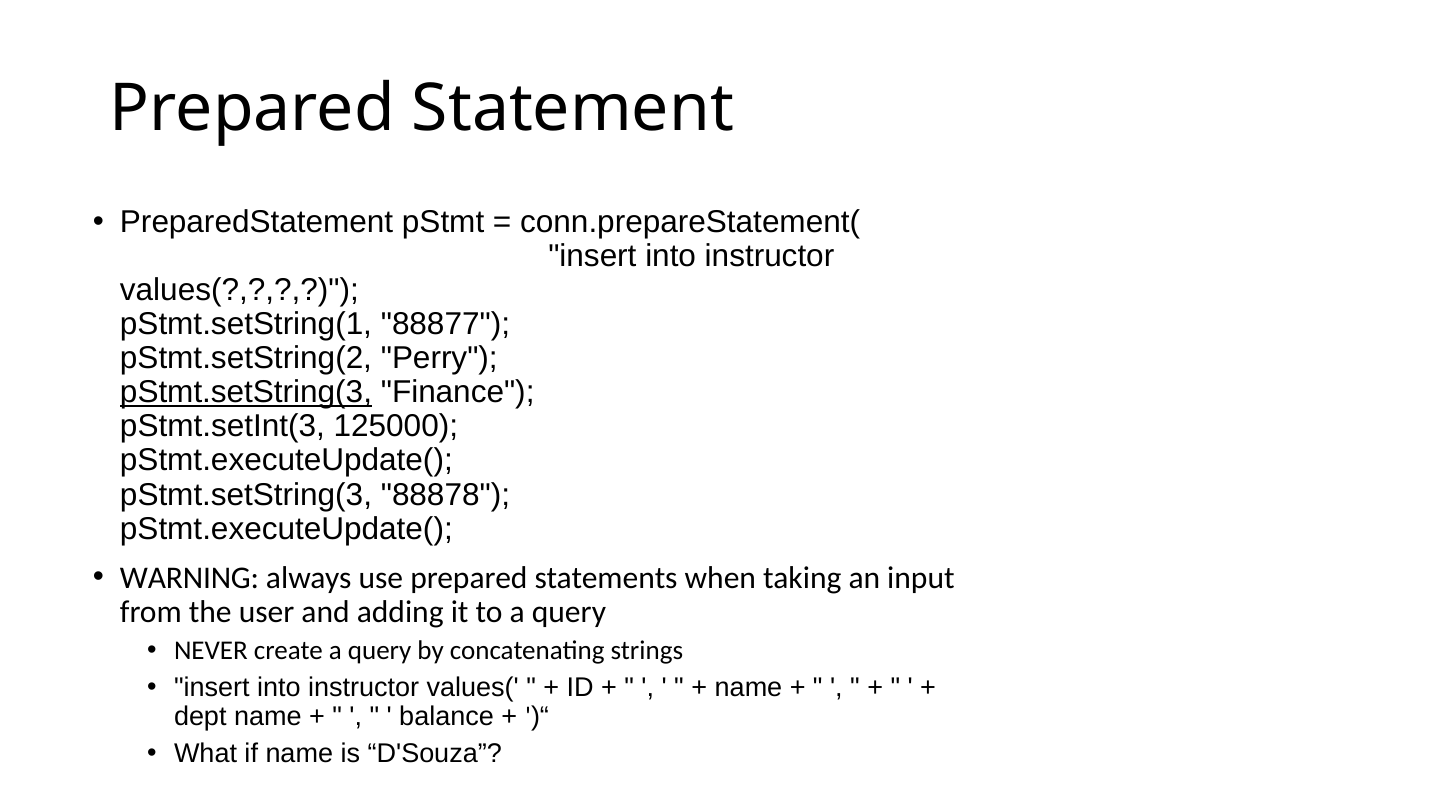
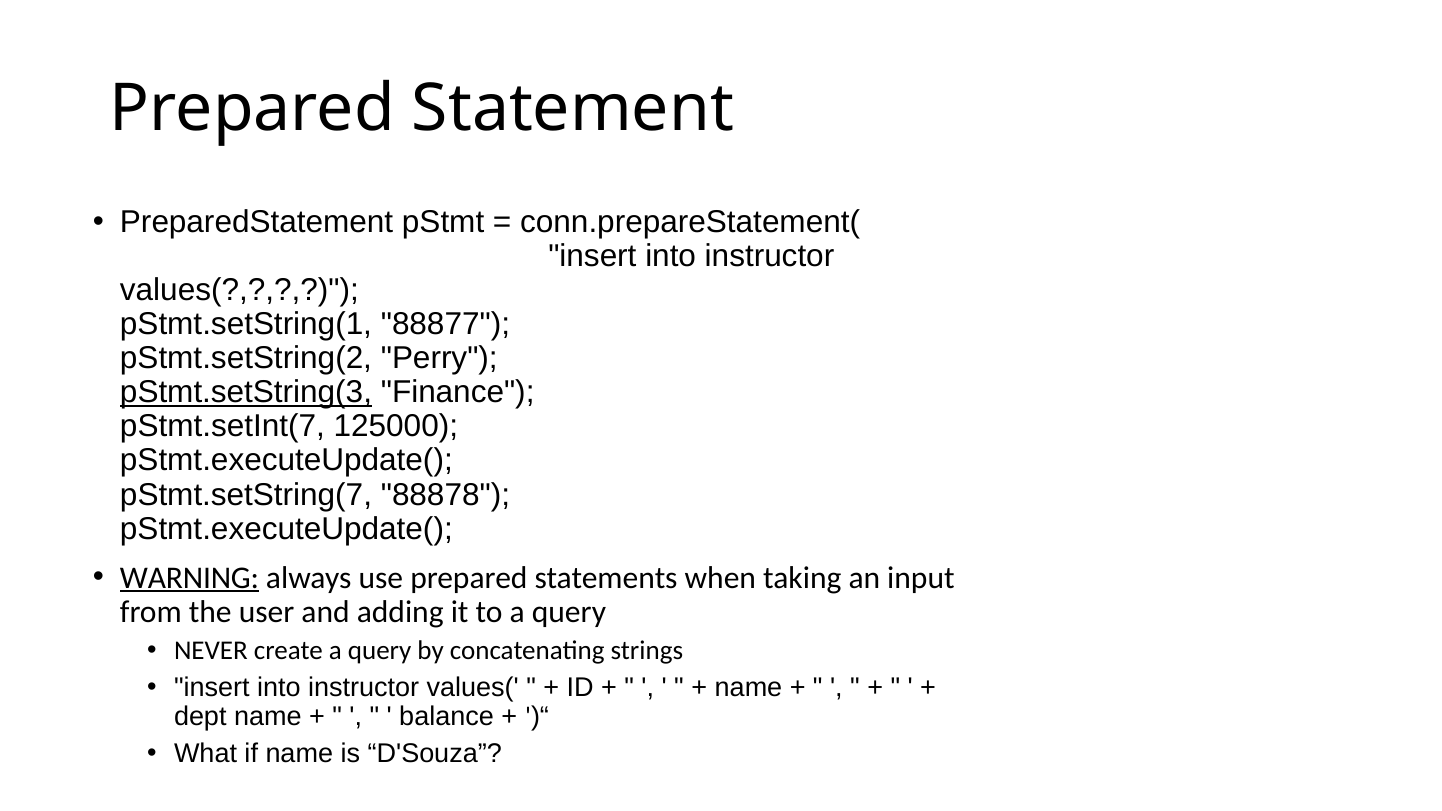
pStmt.setInt(3: pStmt.setInt(3 -> pStmt.setInt(7 (222, 427)
pStmt.setString(3: pStmt.setString(3 -> pStmt.setString(7 (246, 495)
WARNING underline: none -> present (190, 578)
